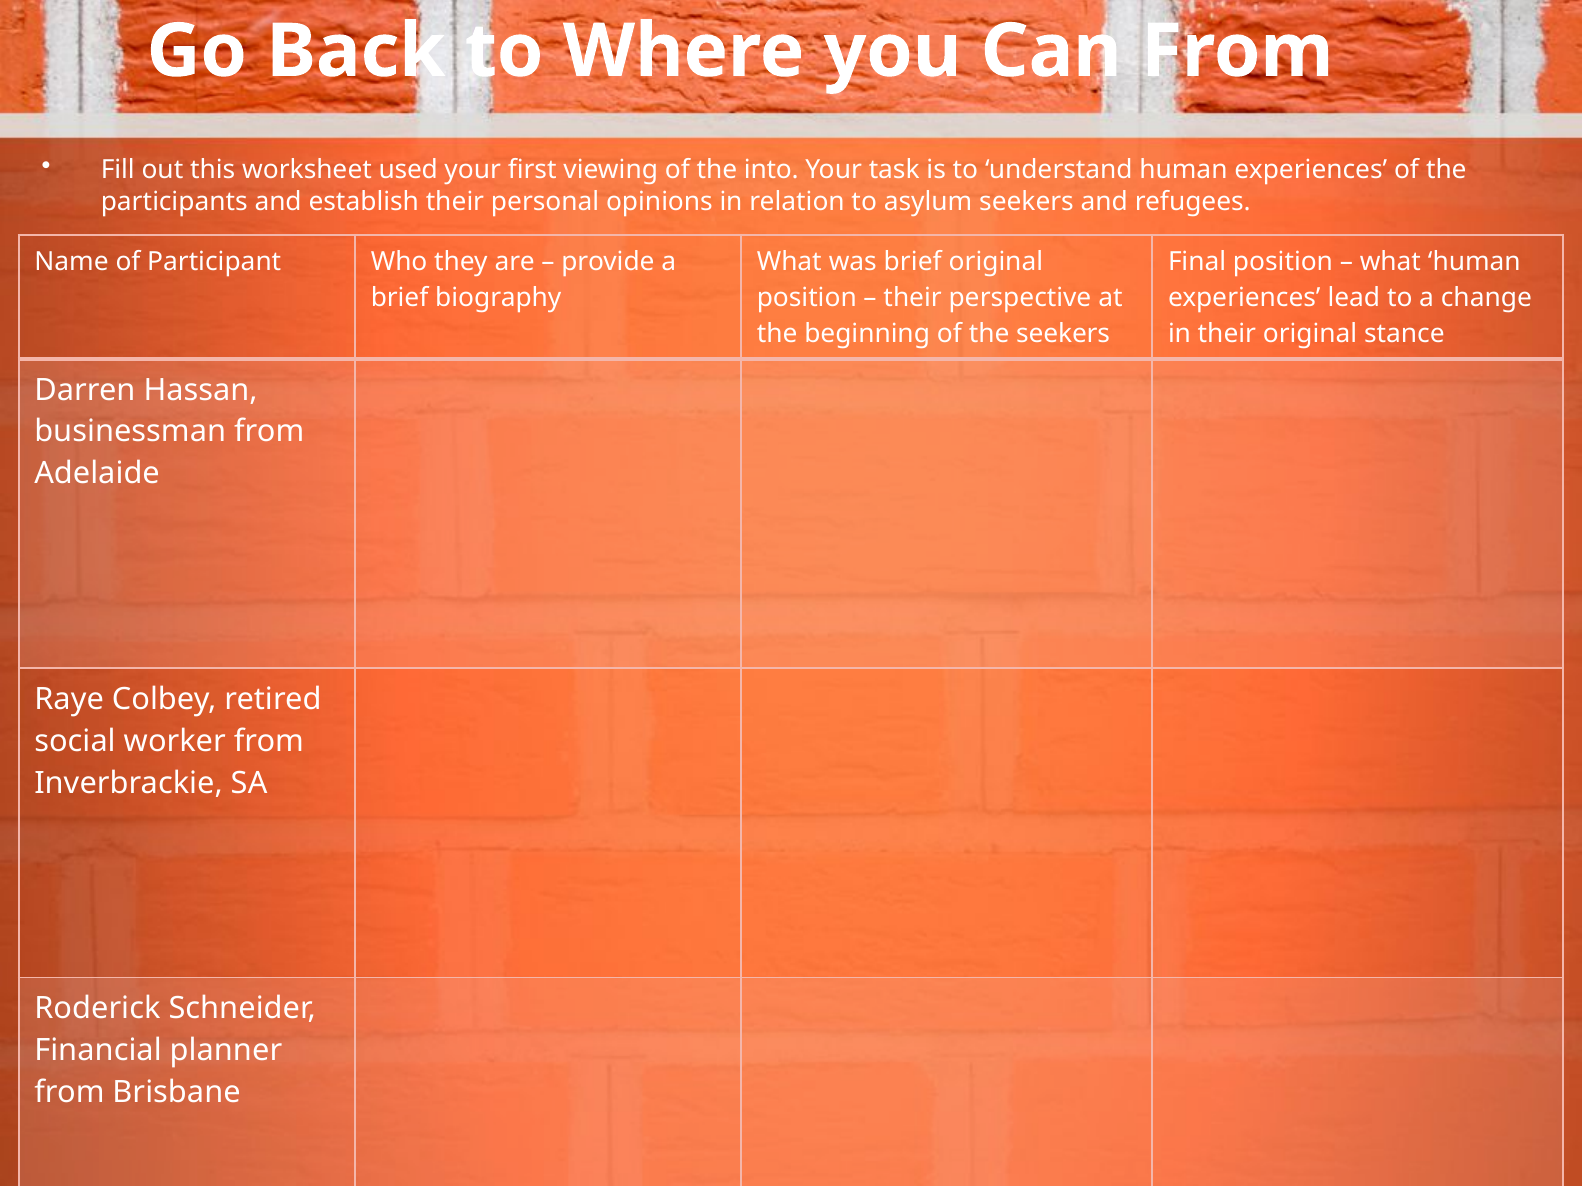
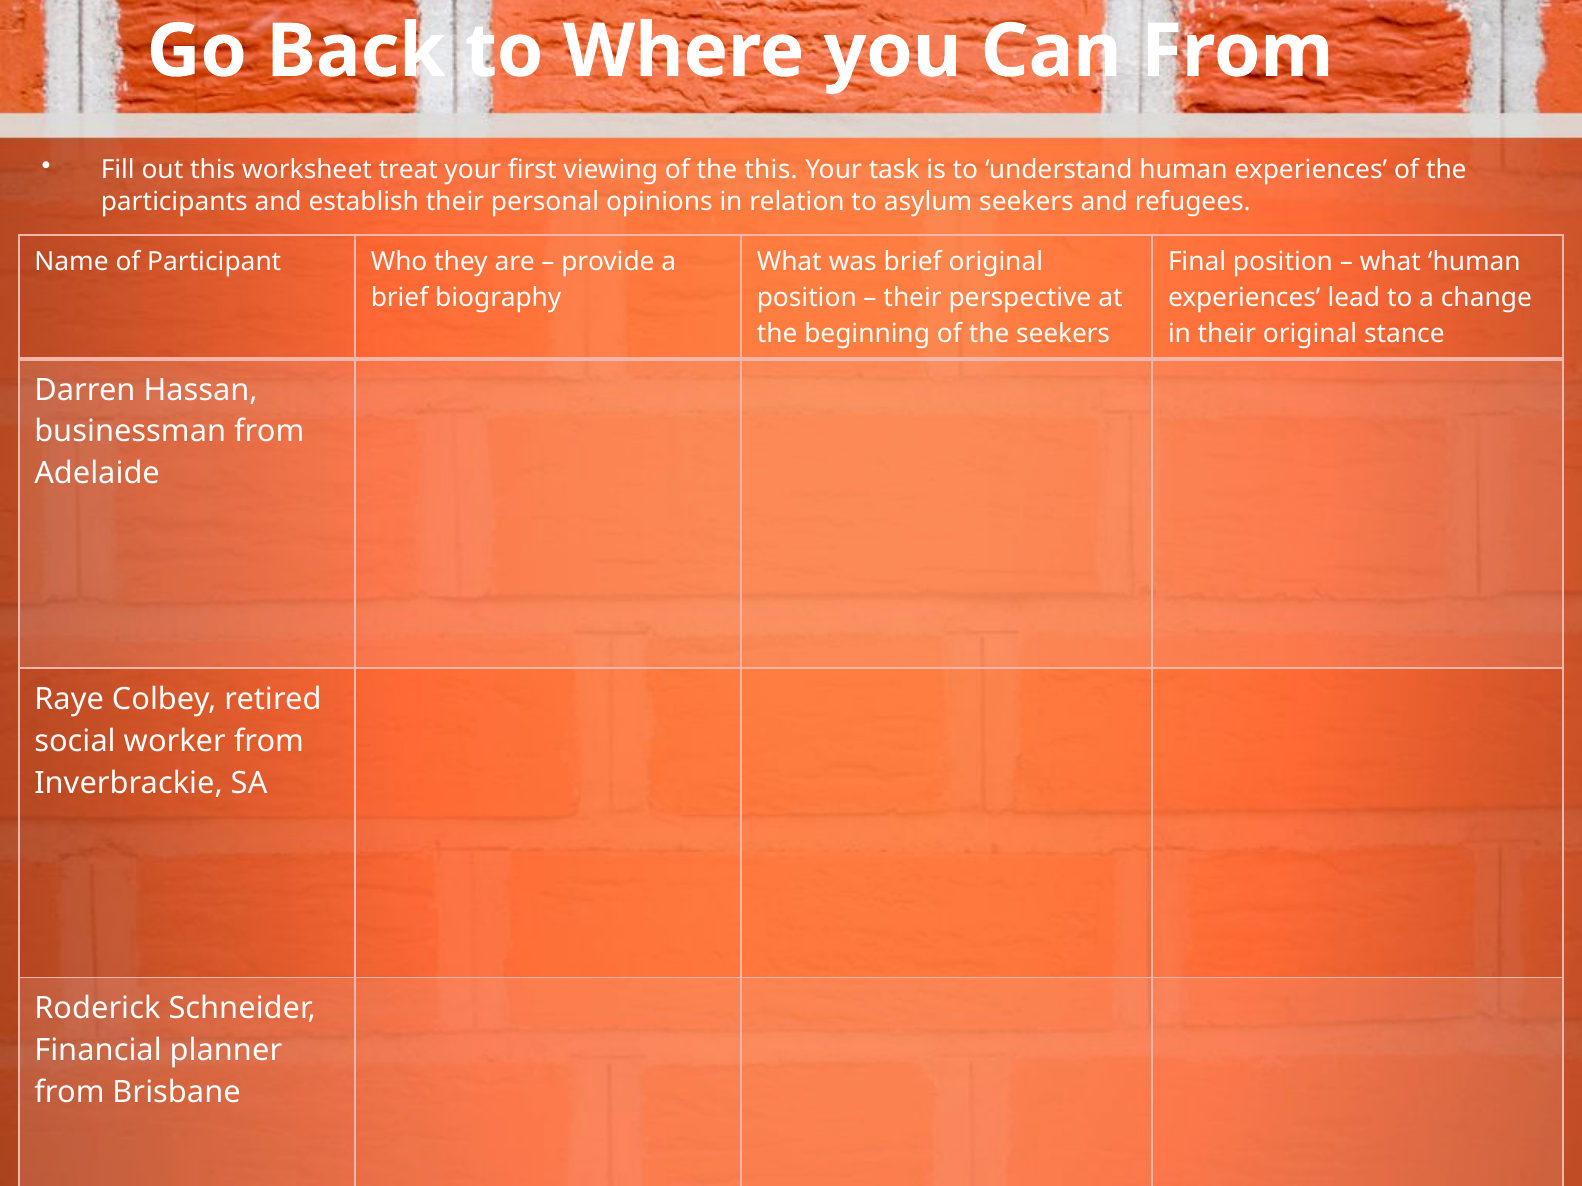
used: used -> treat (408, 170)
the into: into -> this (771, 170)
